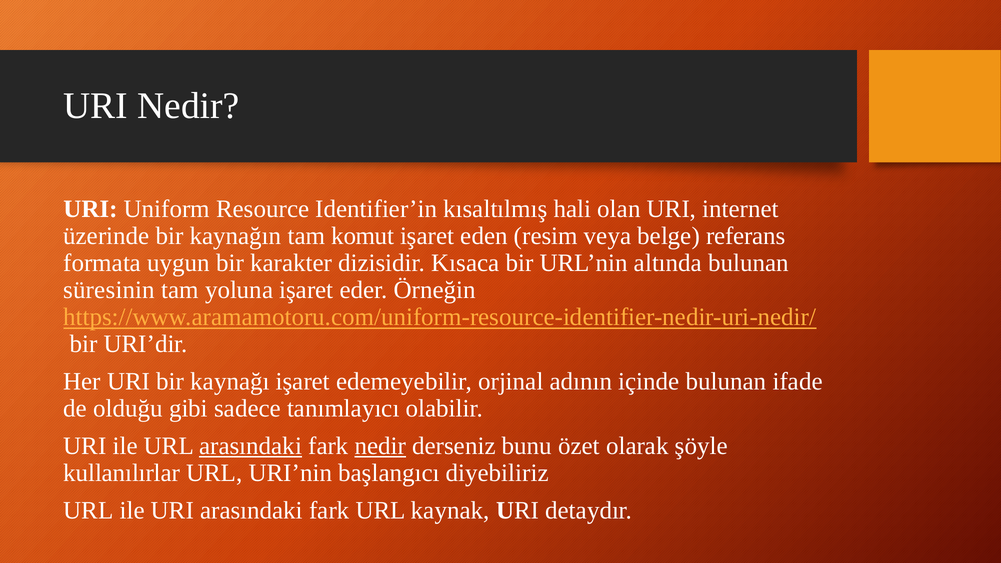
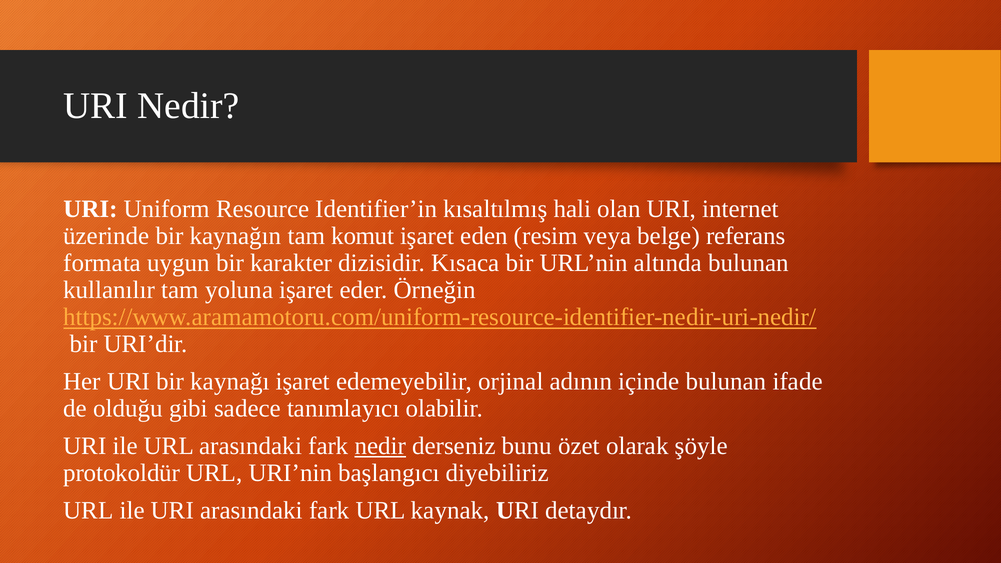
süresinin: süresinin -> kullanılır (109, 290)
arasındaki underline: present -> none (251, 446)
kullanılırlar: kullanılırlar -> protokoldür (122, 473)
